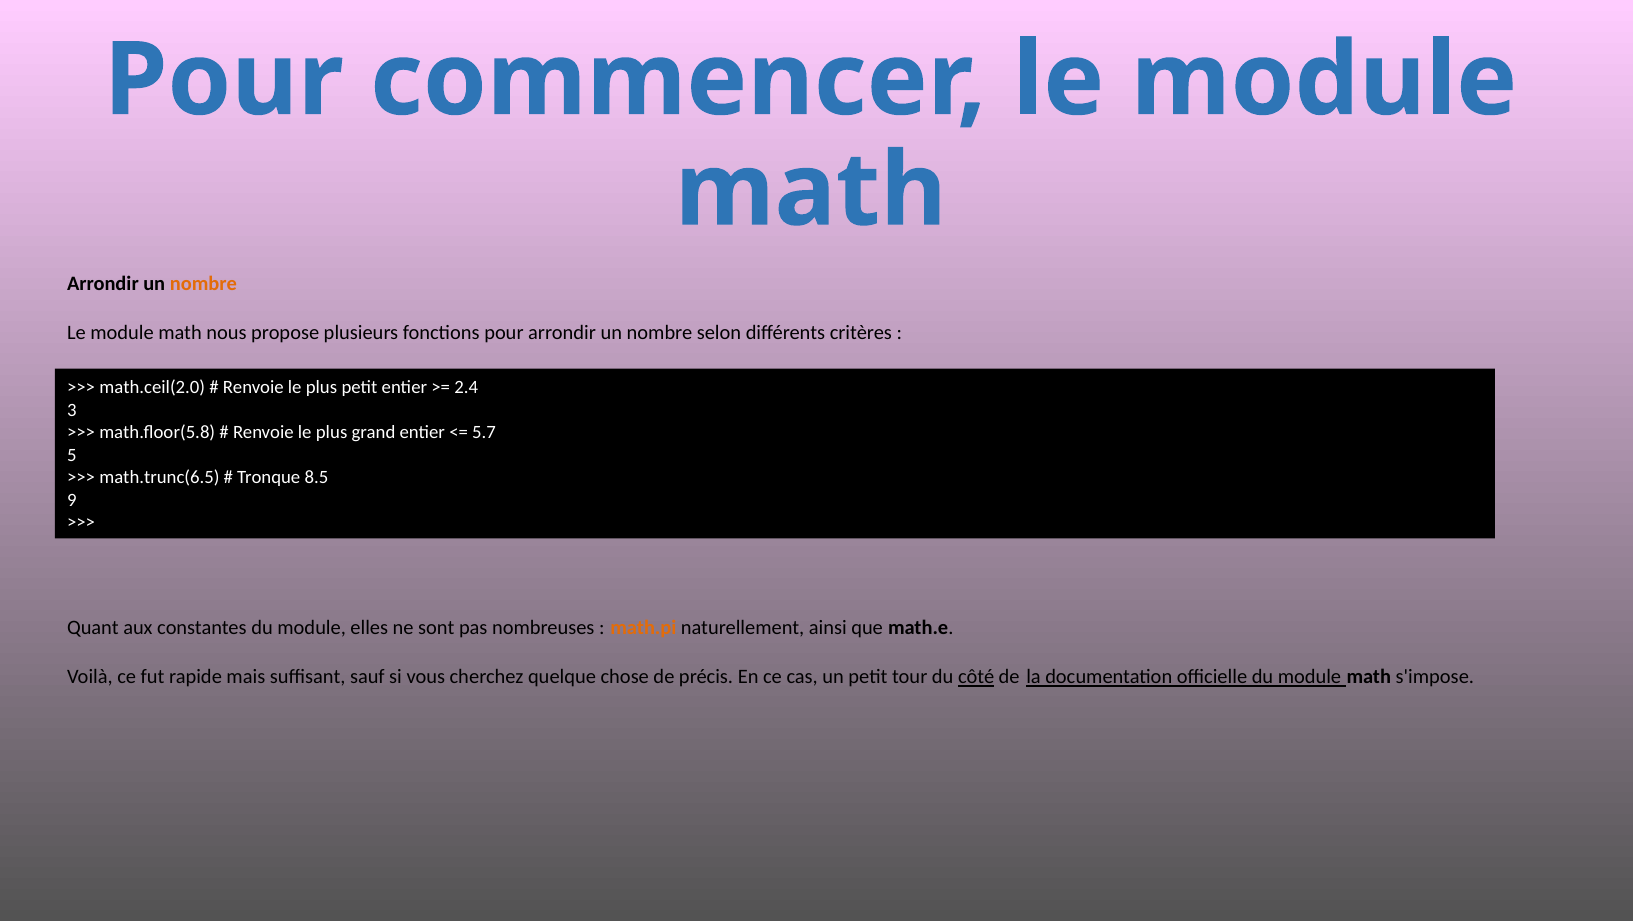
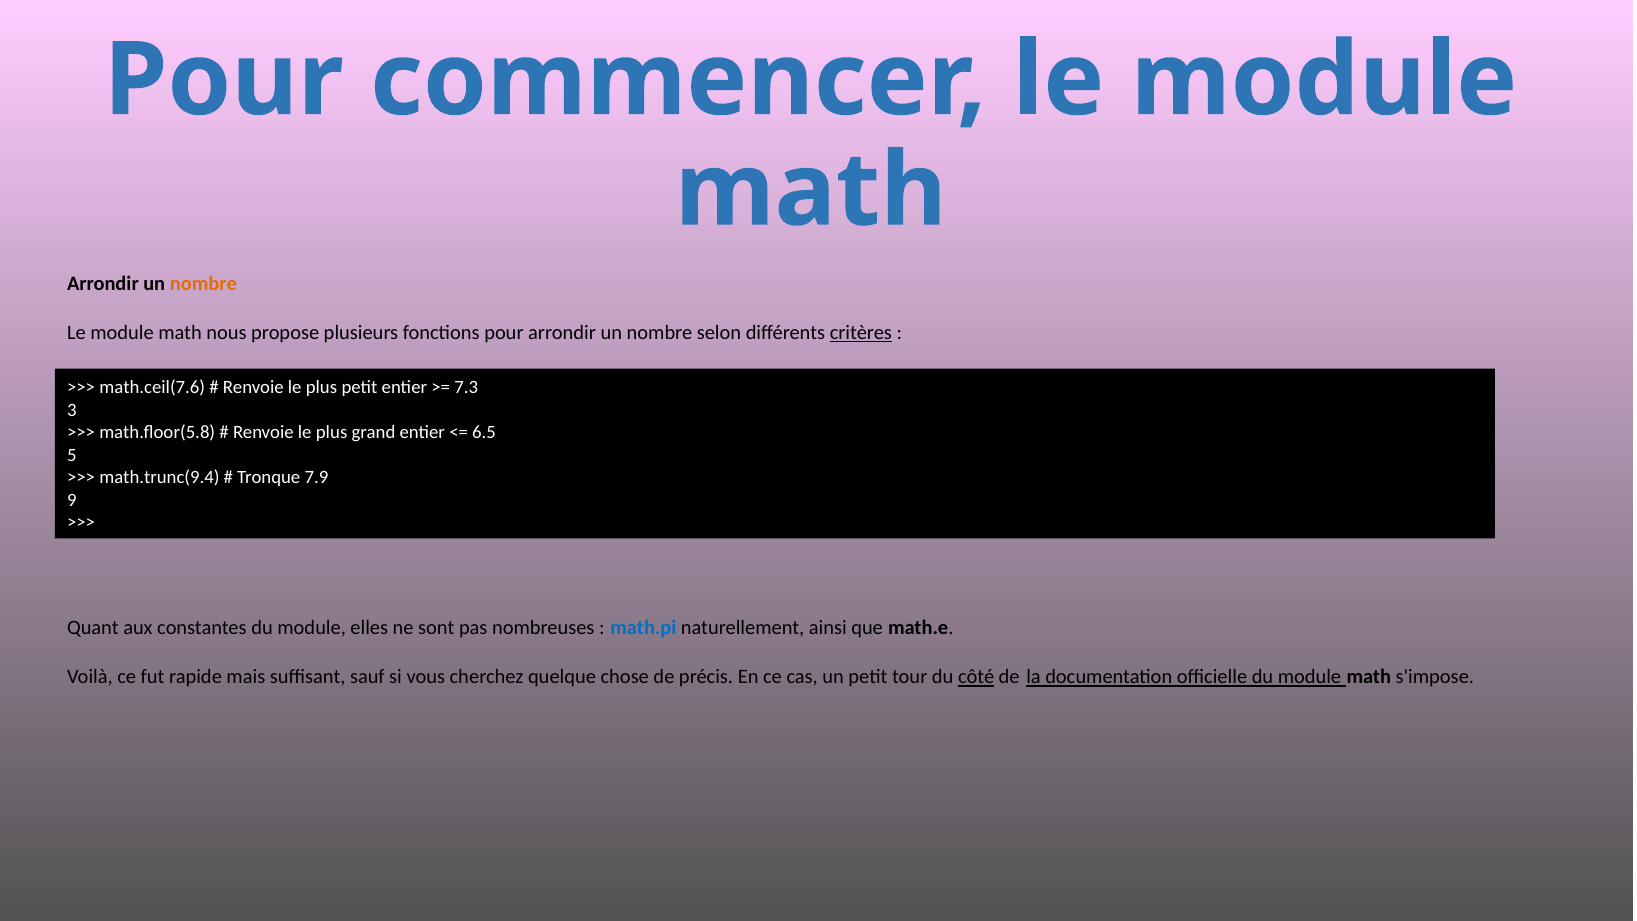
critères underline: none -> present (861, 332)
math.ceil(2.0: math.ceil(2.0 -> math.ceil(7.6 (152, 387)
2.4: 2.4 -> 7.3 (466, 387)
5.7: 5.7 -> 6.5 (484, 432)
math.trunc(6.5: math.trunc(6.5 -> math.trunc(9.4 (159, 477)
8.5: 8.5 -> 7.9 (316, 477)
math.pi colour: orange -> blue (643, 628)
